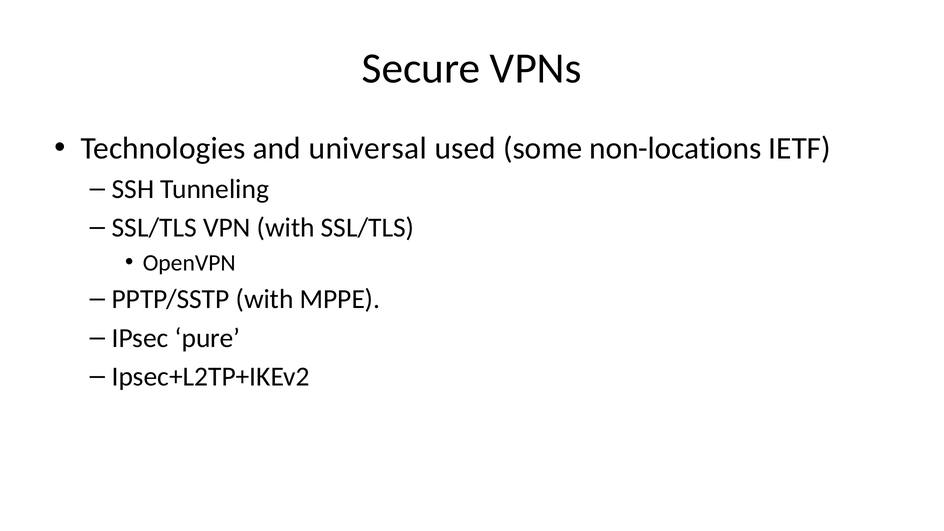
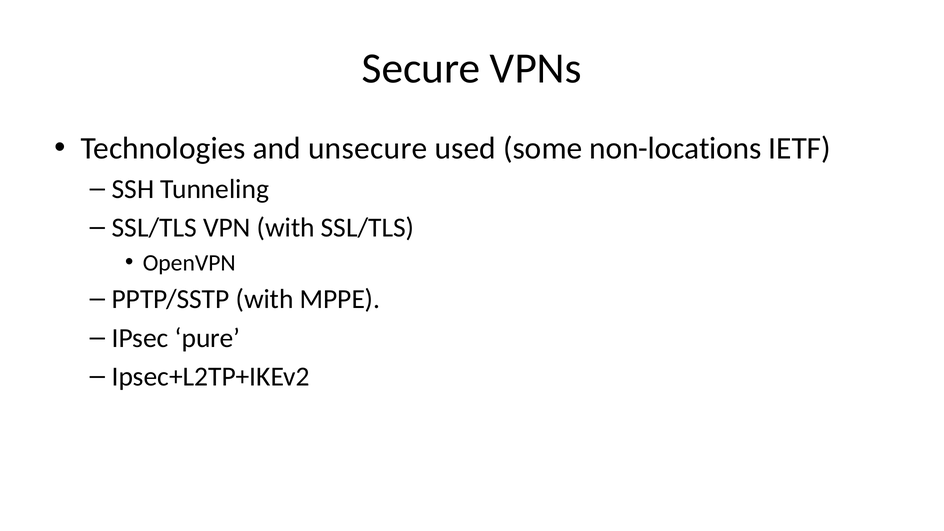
universal: universal -> unsecure (368, 149)
